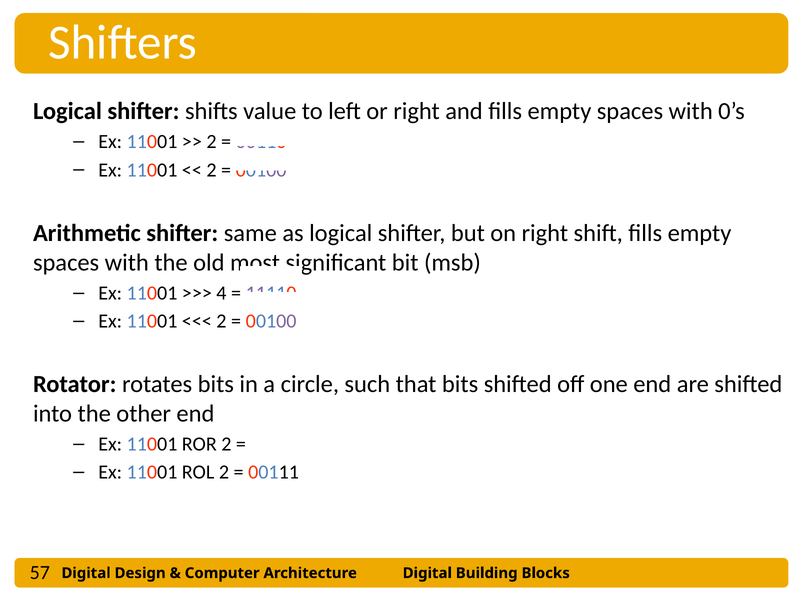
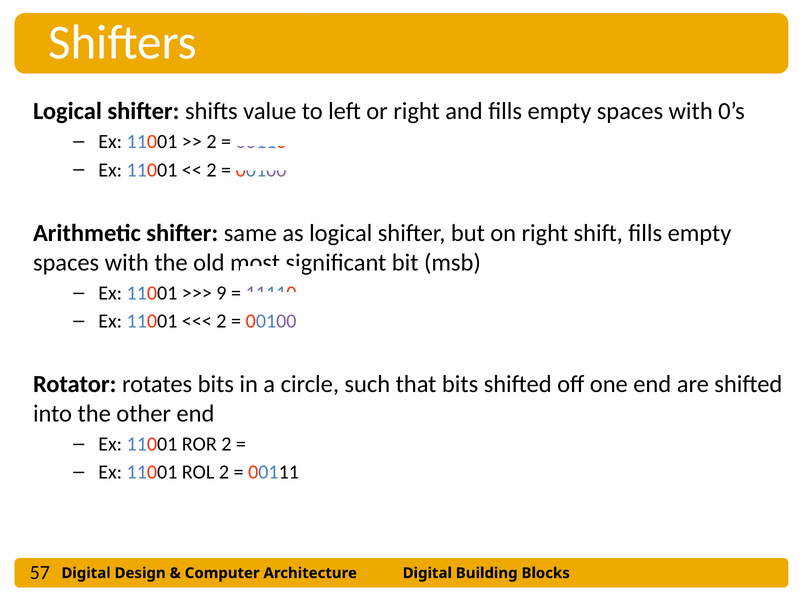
4: 4 -> 9 (221, 293)
